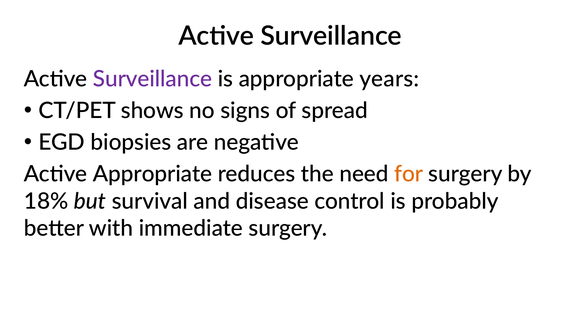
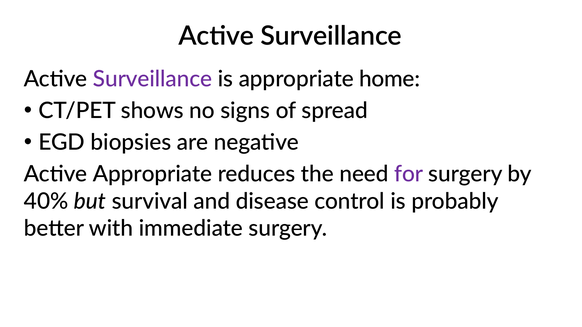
years: years -> home (390, 79)
for colour: orange -> purple (409, 174)
18%: 18% -> 40% (46, 202)
